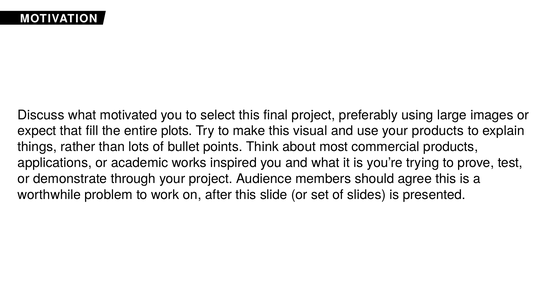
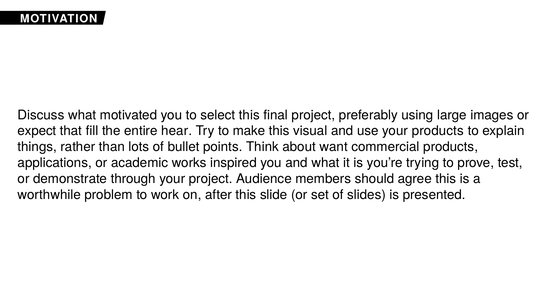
plots: plots -> hear (177, 131)
most: most -> want (334, 147)
